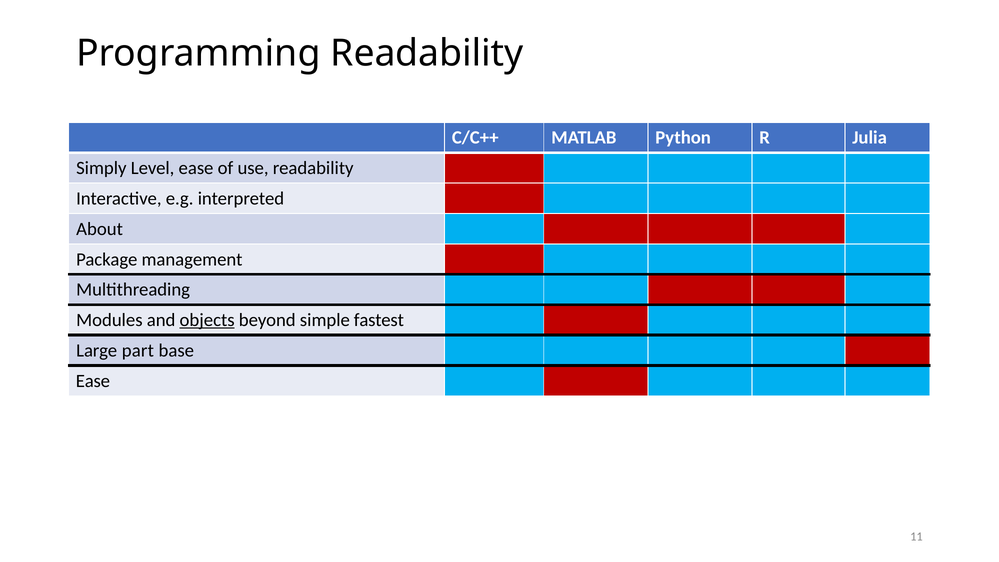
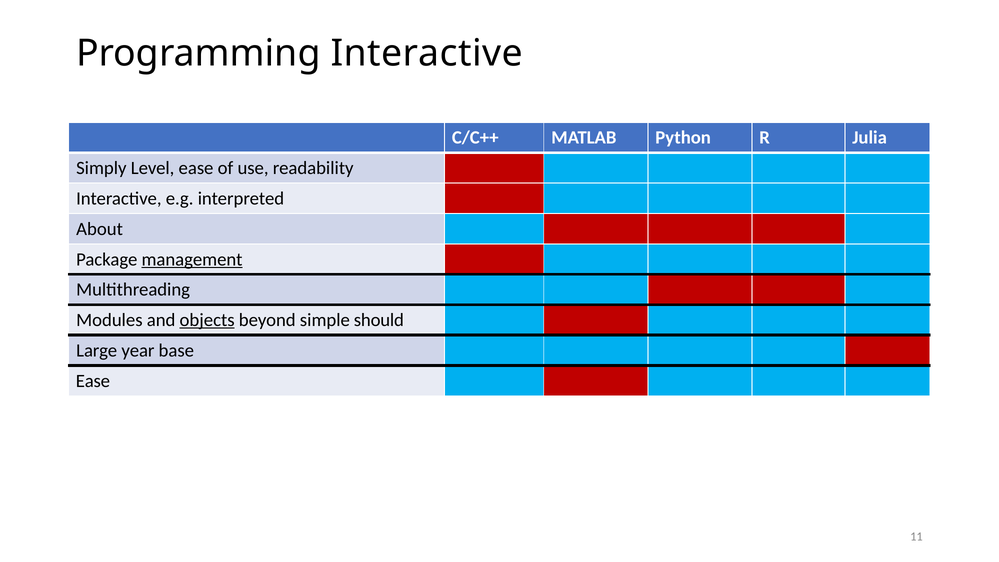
Programming Readability: Readability -> Interactive (427, 54)
management underline: none -> present (192, 259)
fastest: fastest -> should (379, 320)
part: part -> year (138, 350)
